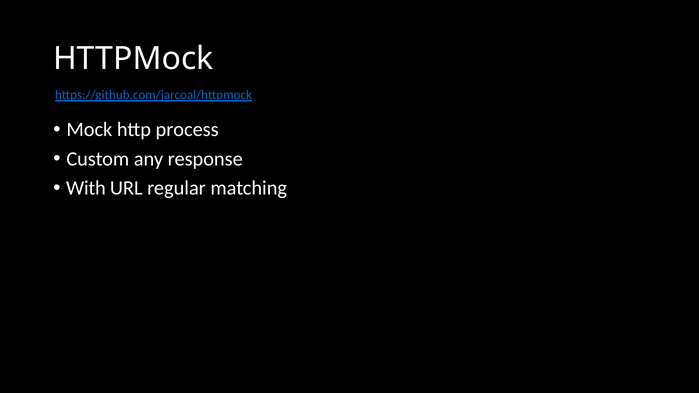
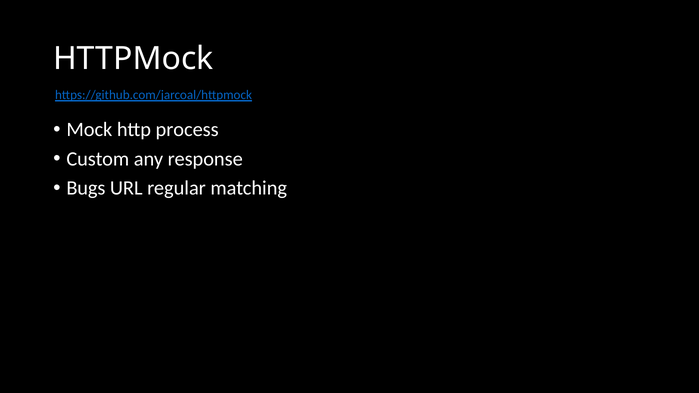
With: With -> Bugs (86, 188)
